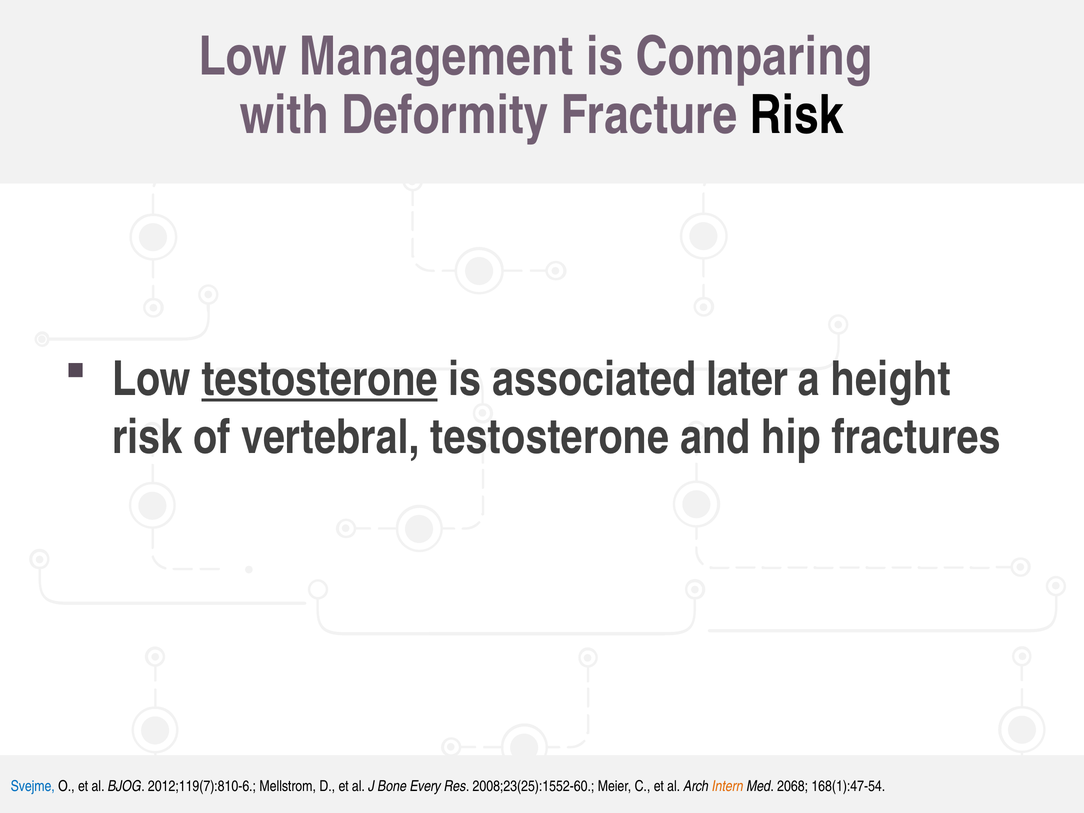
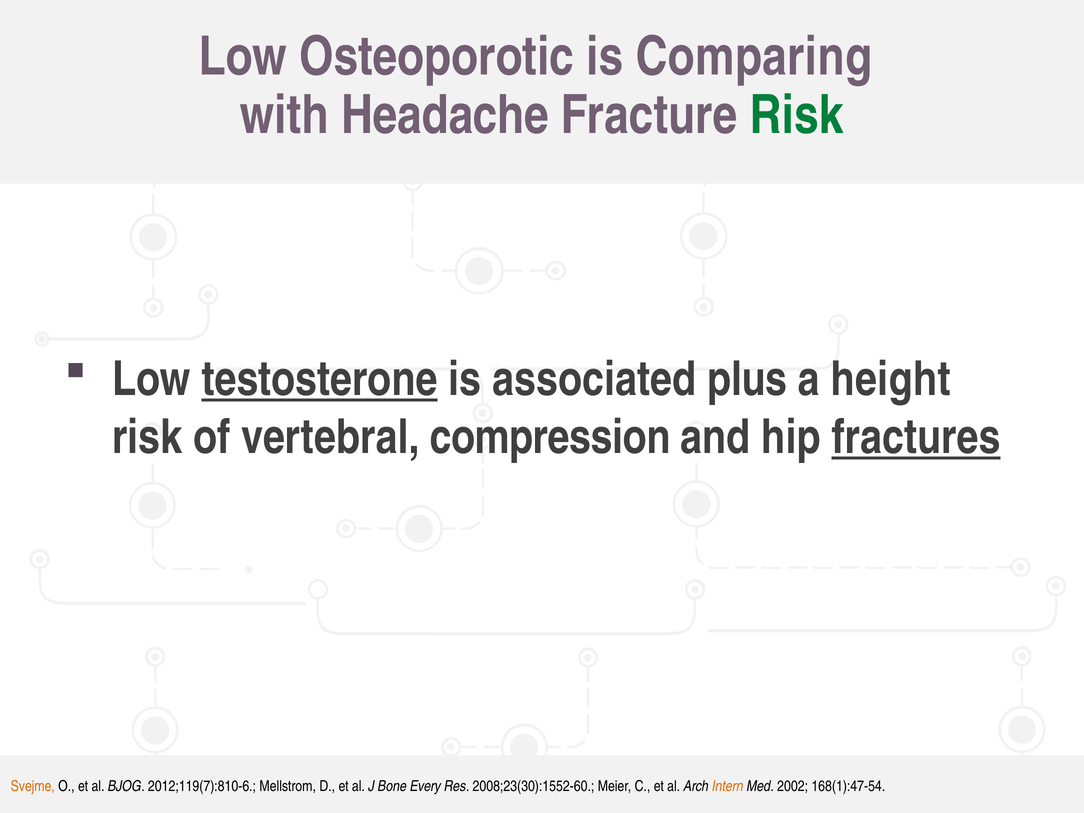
Management: Management -> Osteoporotic (437, 57)
Deformity: Deformity -> Headache (445, 115)
Risk colour: black -> green (797, 115)
later: later -> plus (747, 379)
vertebral testosterone: testosterone -> compression (550, 437)
fractures underline: none -> present (916, 437)
Svejme colour: blue -> orange (33, 787)
2008;23(25):1552-60: 2008;23(25):1552-60 -> 2008;23(30):1552-60 (533, 787)
2068: 2068 -> 2002 (793, 787)
